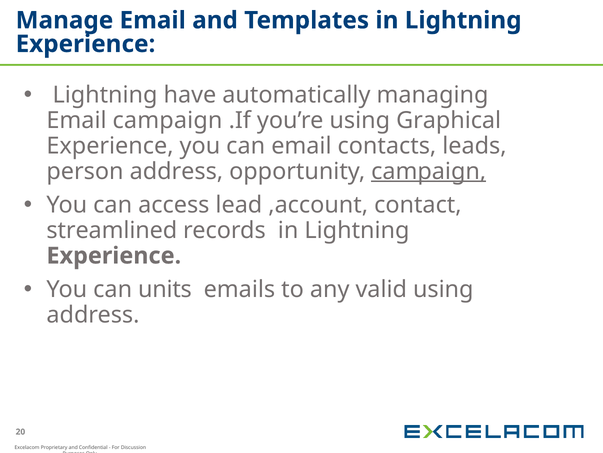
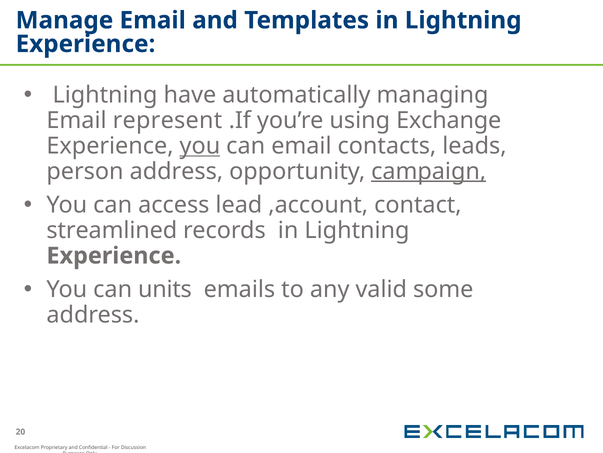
Email campaign: campaign -> represent (167, 120)
Graphical: Graphical -> Exchange (449, 120)
you underline: none -> present (200, 146)
valid using: using -> some (443, 289)
